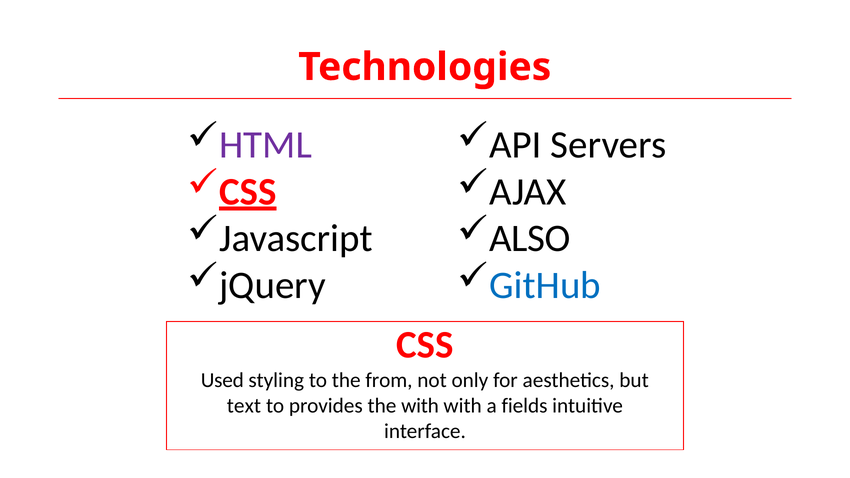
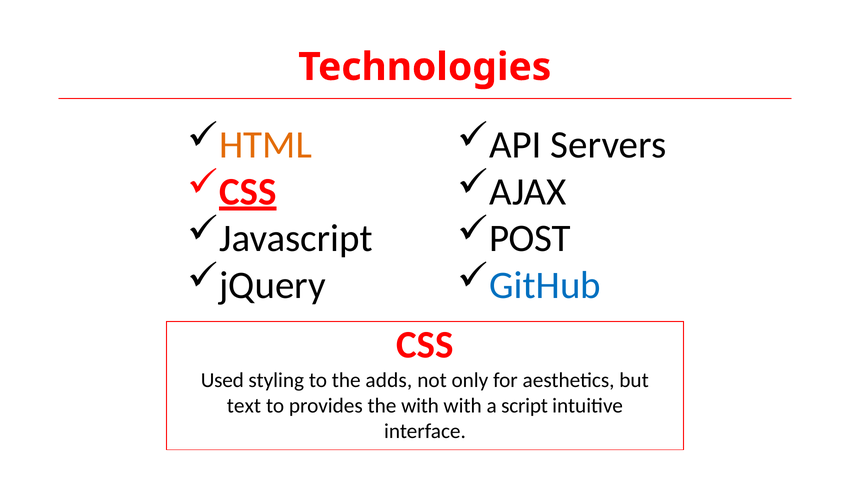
HTML colour: purple -> orange (266, 145)
ALSO: ALSO -> POST (530, 239)
from: from -> adds (389, 380)
fields: fields -> script (525, 406)
